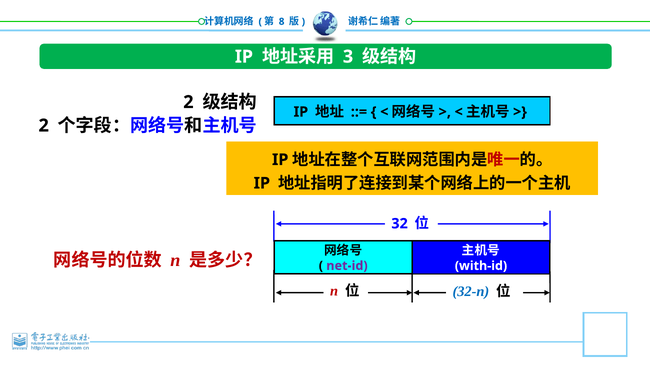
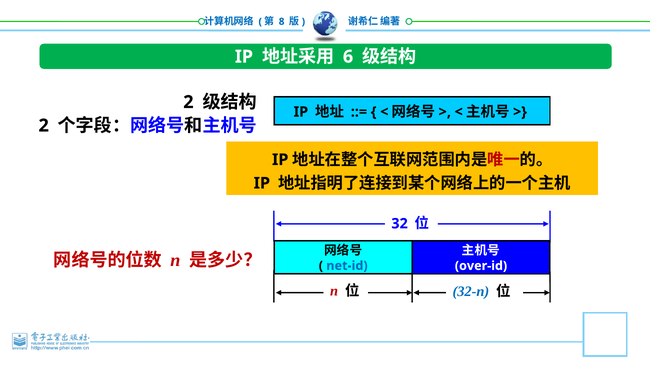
3: 3 -> 6 (348, 57)
net-id colour: purple -> blue (347, 265)
with-id: with-id -> over-id (481, 266)
